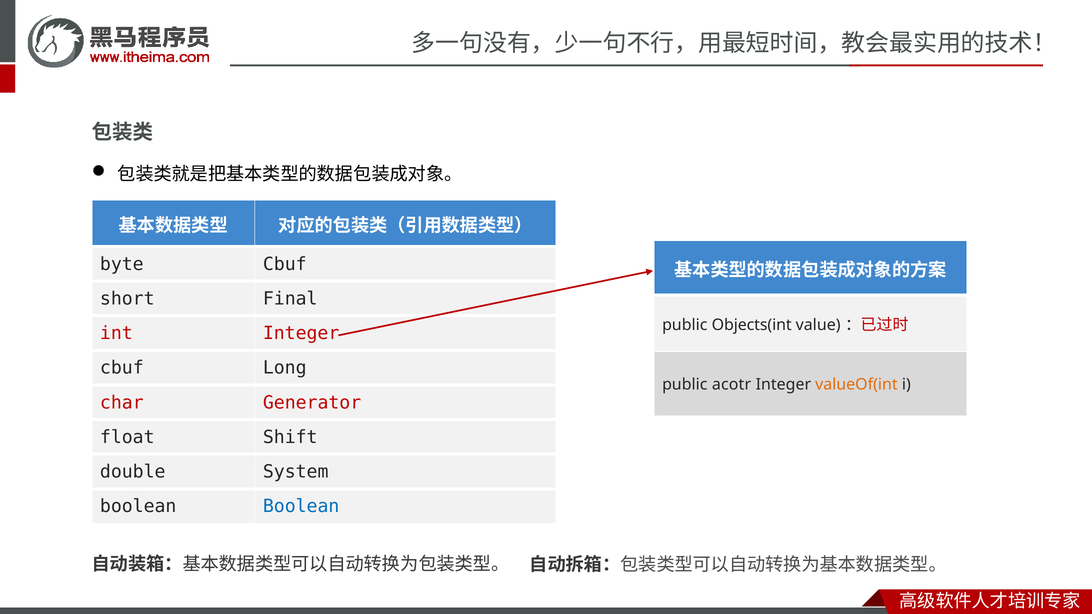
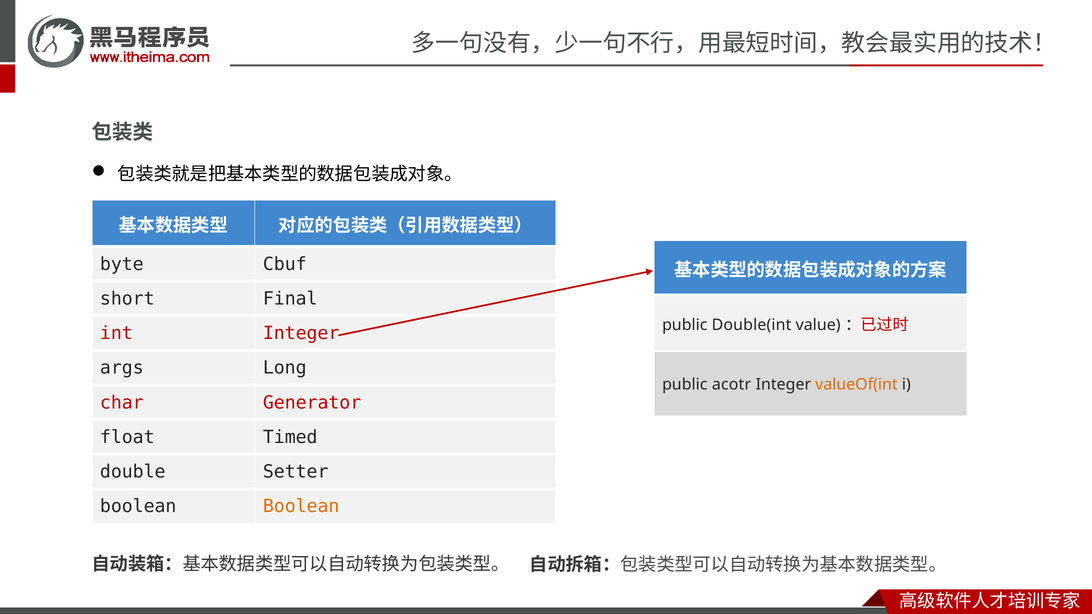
Objects(int: Objects(int -> Double(int (752, 325)
cbuf: cbuf -> args (122, 368)
Shift: Shift -> Timed (290, 437)
System: System -> Setter (296, 472)
Boolean colour: blue -> orange (301, 507)
